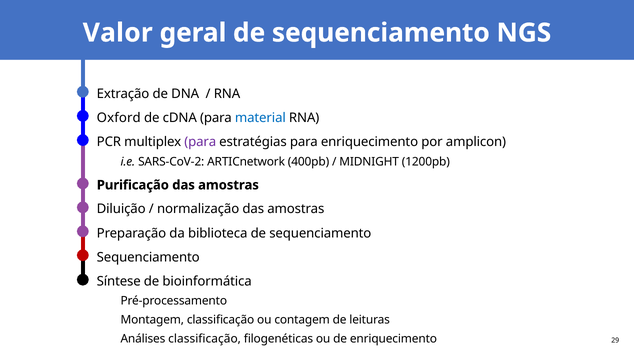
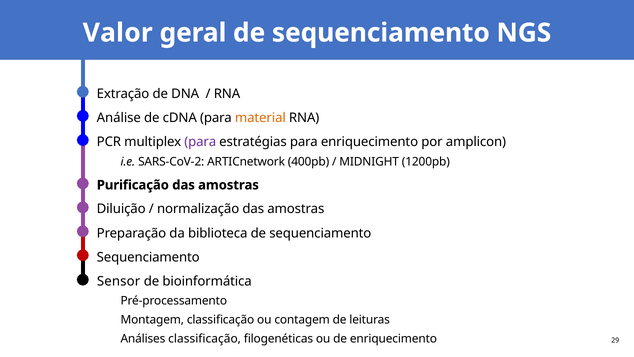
Oxford: Oxford -> Análise (119, 118)
material colour: blue -> orange (260, 118)
Síntese: Síntese -> Sensor (119, 281)
